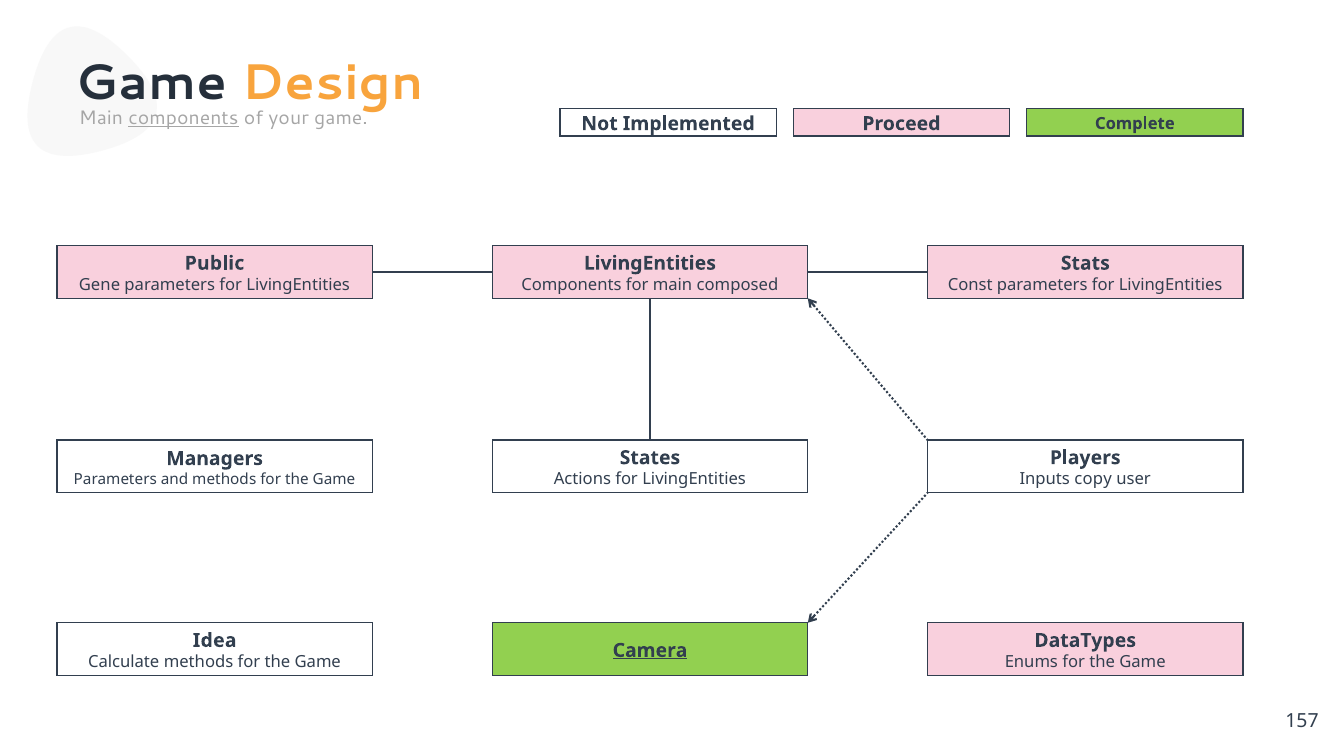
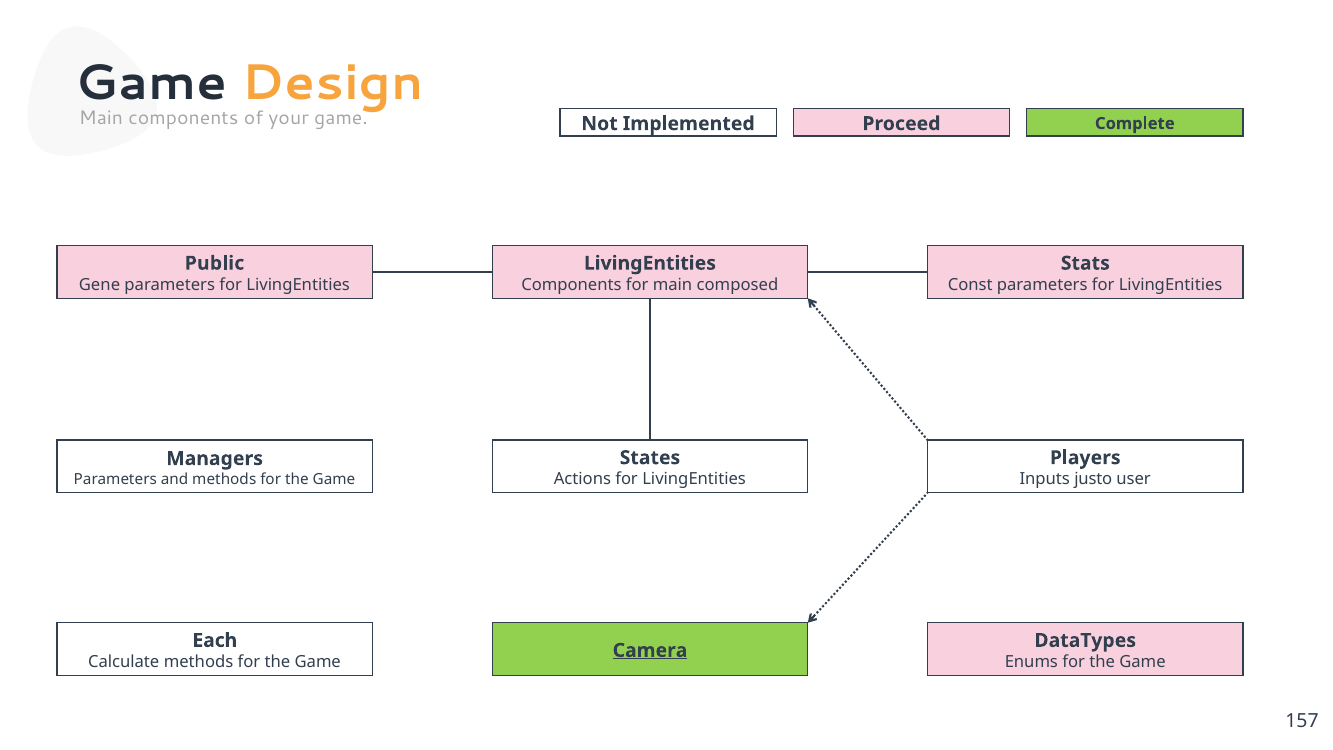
components underline: present -> none (183, 118)
copy: copy -> justo (1093, 479)
Idea: Idea -> Each (215, 640)
